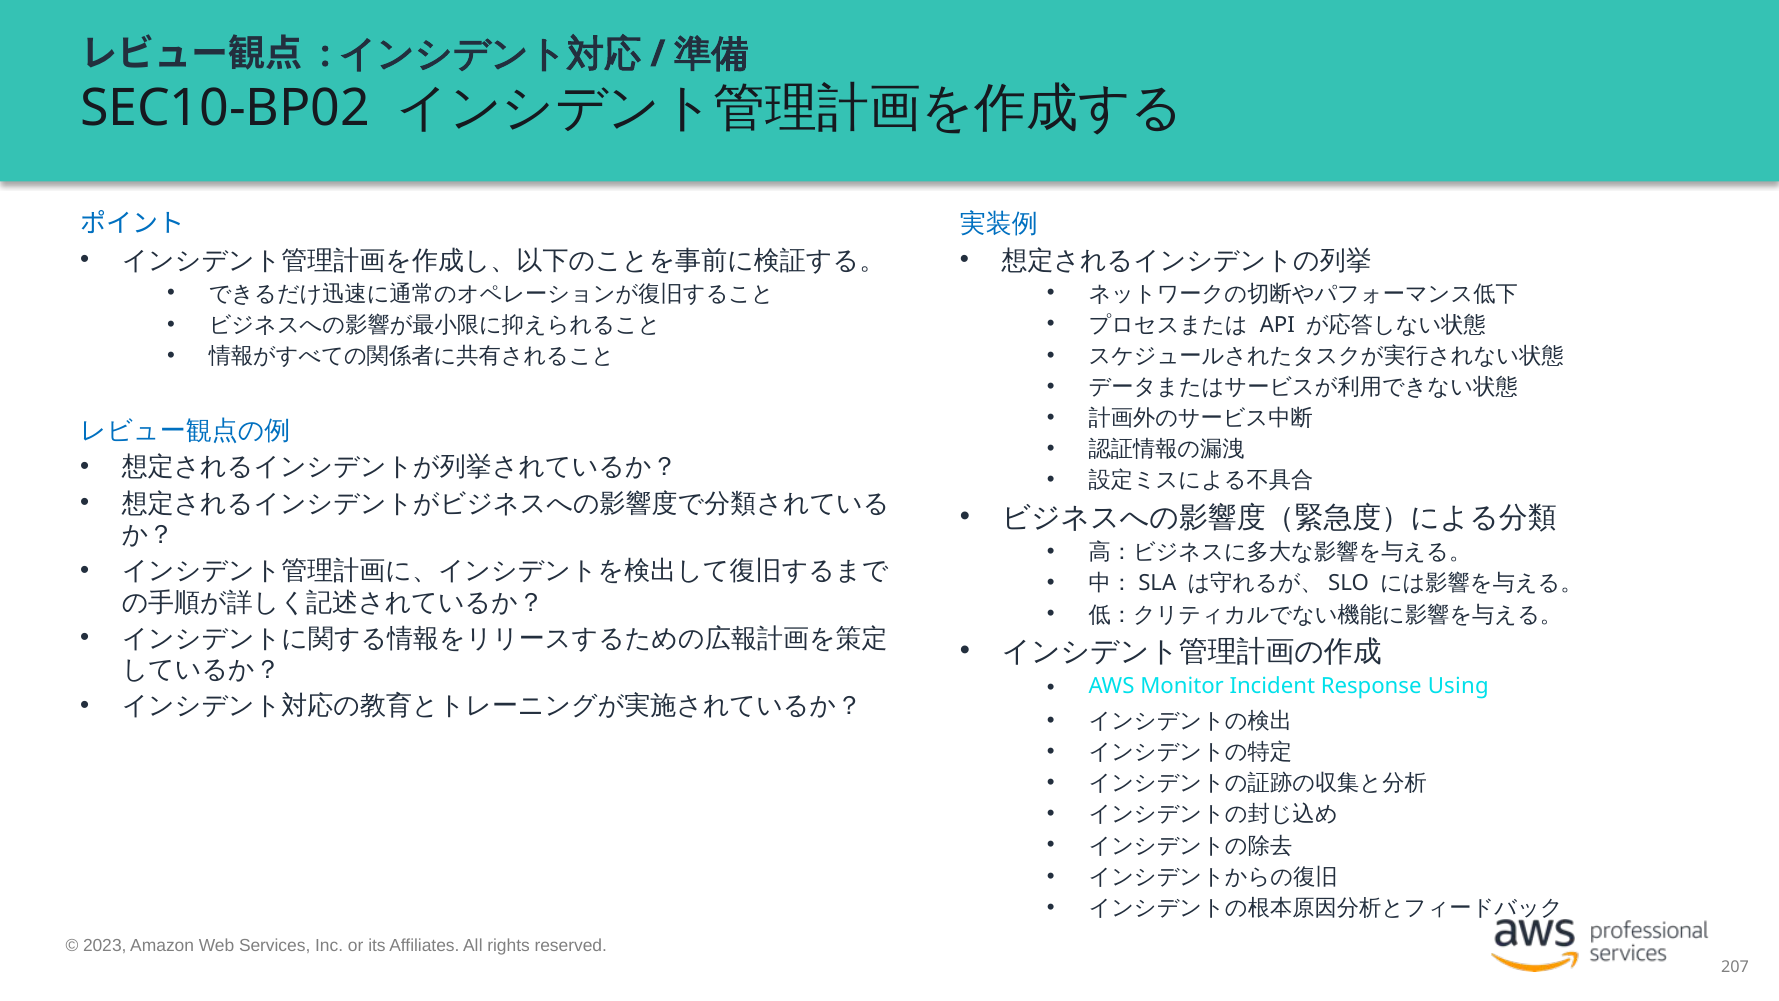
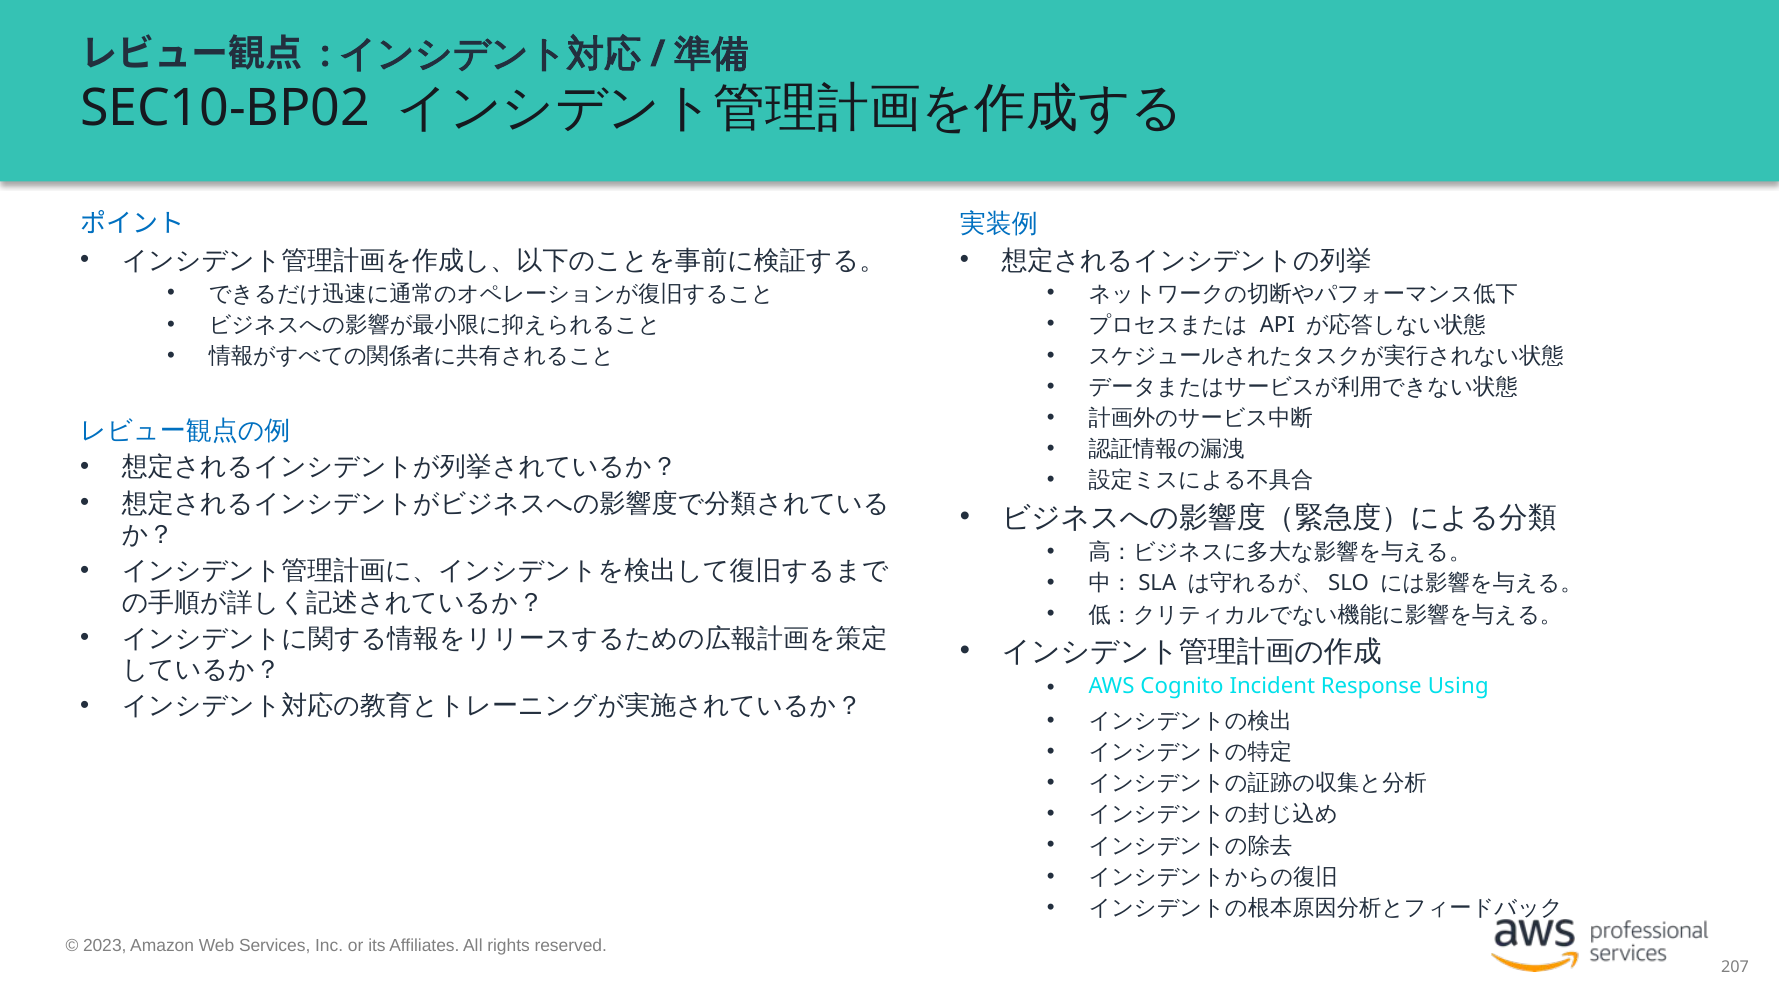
Monitor: Monitor -> Cognito (1182, 686)
